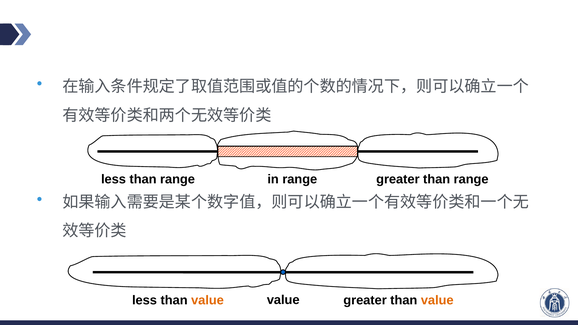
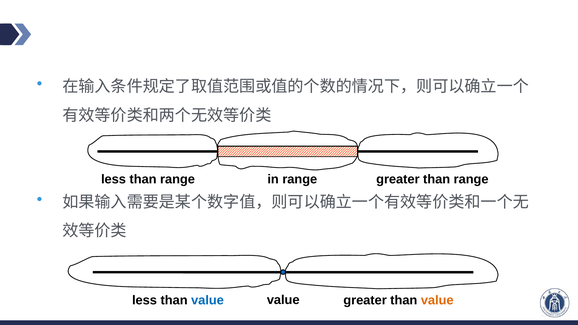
value colour: orange -> blue (207, 300)
